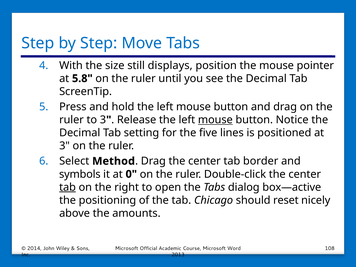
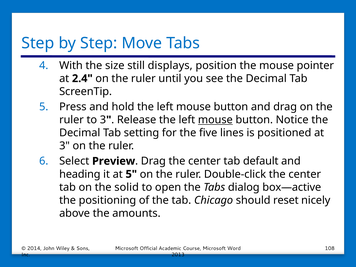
5.8: 5.8 -> 2.4 (82, 78)
Method: Method -> Preview (114, 161)
border: border -> default (261, 161)
symbols: symbols -> heading (80, 174)
at 0: 0 -> 5 (131, 174)
tab underline: present -> none (68, 187)
right: right -> solid (127, 187)
